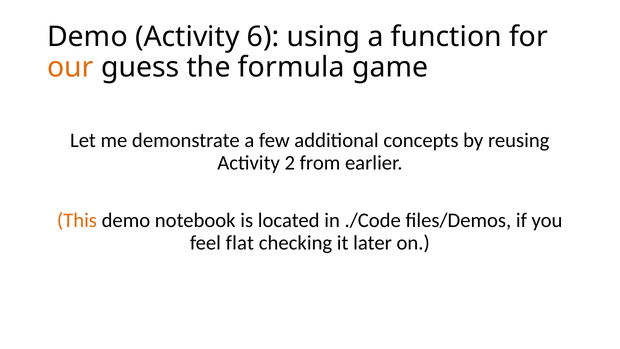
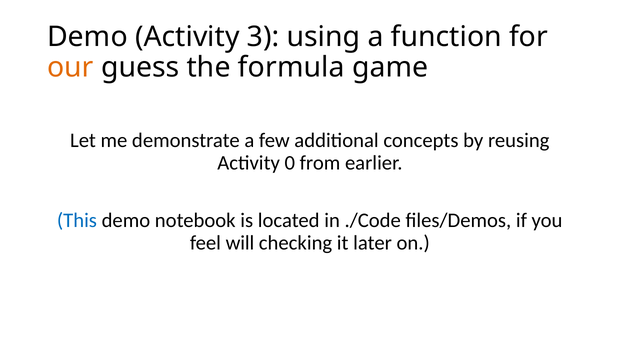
6: 6 -> 3 (263, 37)
2: 2 -> 0 (290, 163)
This colour: orange -> blue (77, 220)
flat: flat -> will (240, 243)
